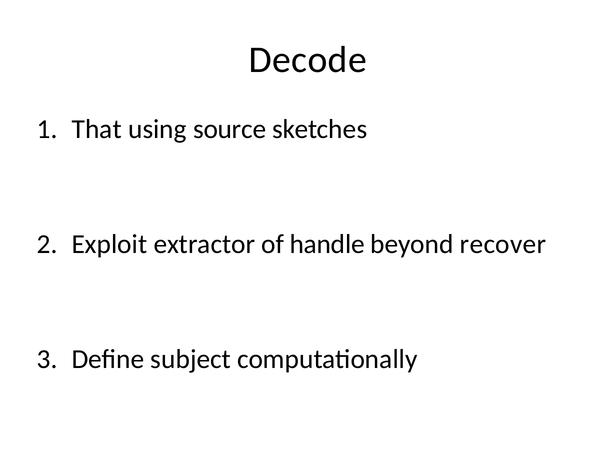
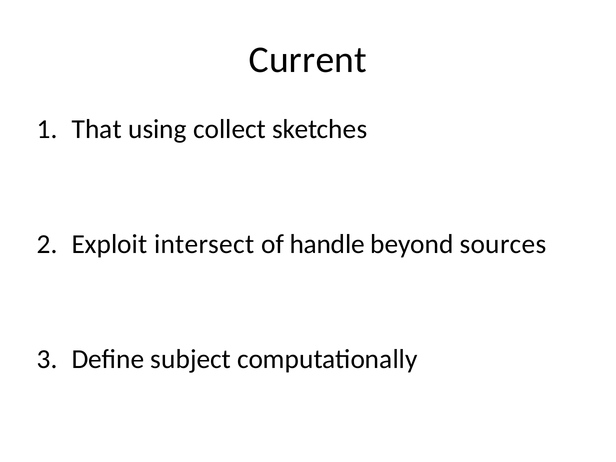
Decode: Decode -> Current (308, 60)
source: source -> collect (230, 129)
extractor: extractor -> intersect (204, 244)
recover: recover -> sources (503, 244)
